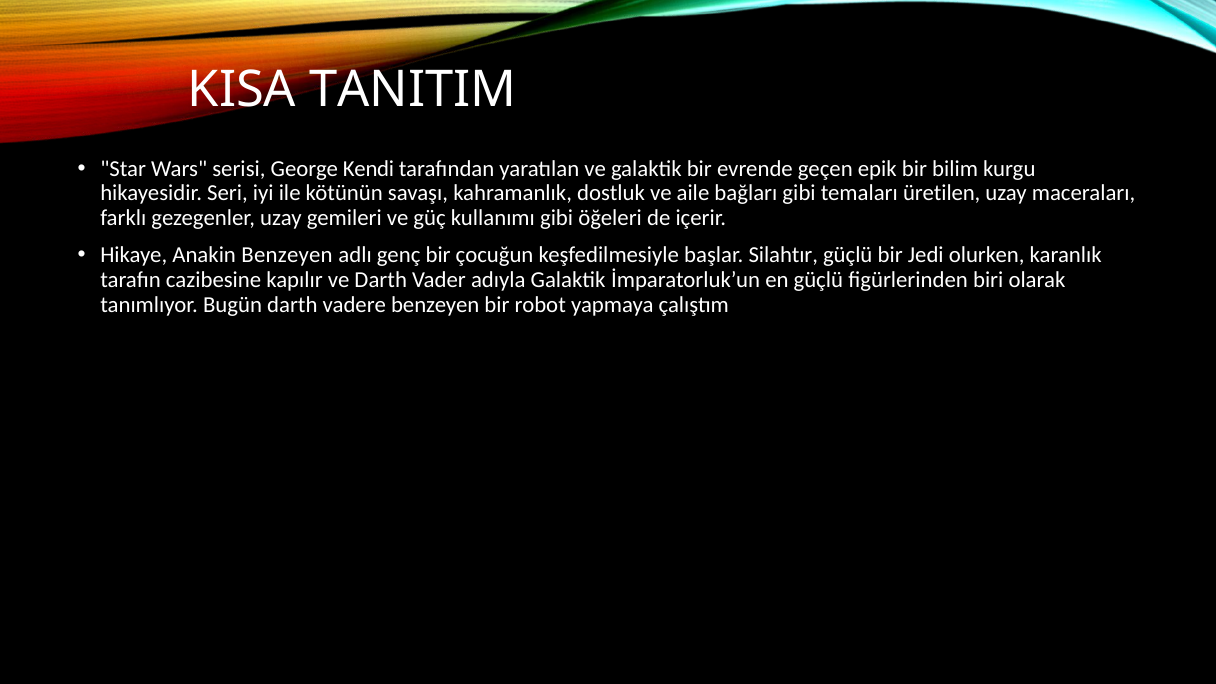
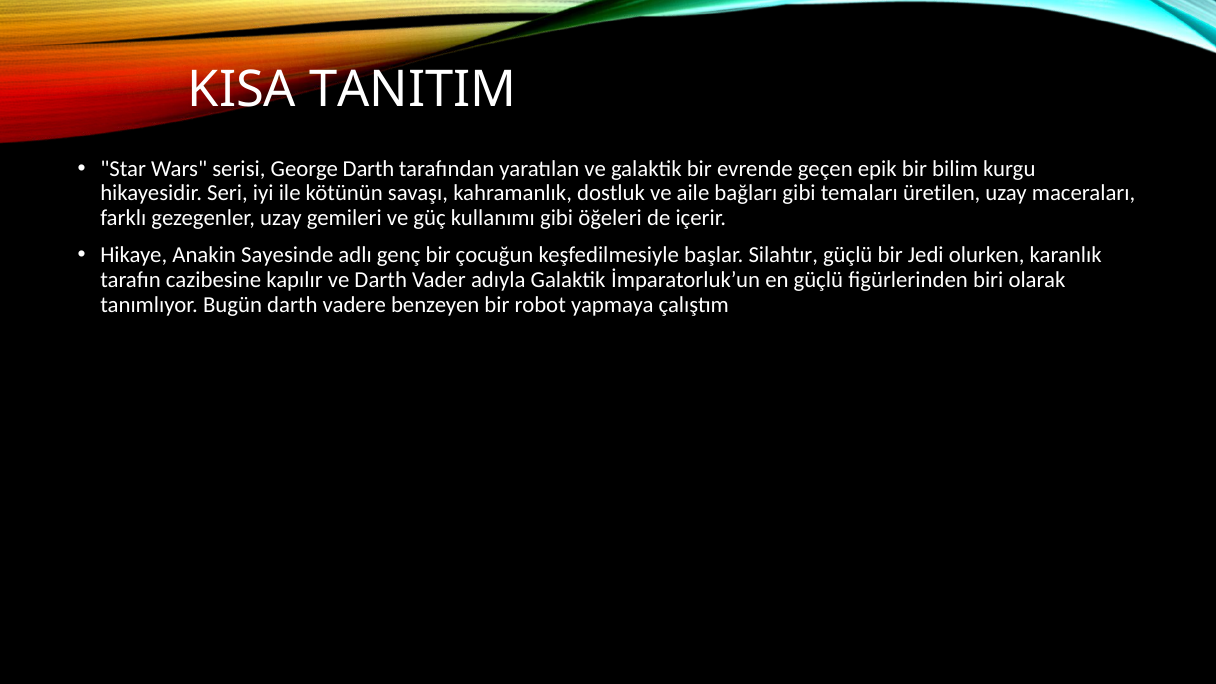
George Kendi: Kendi -> Darth (369, 169)
Anakin Benzeyen: Benzeyen -> Sayesinde (287, 255)
